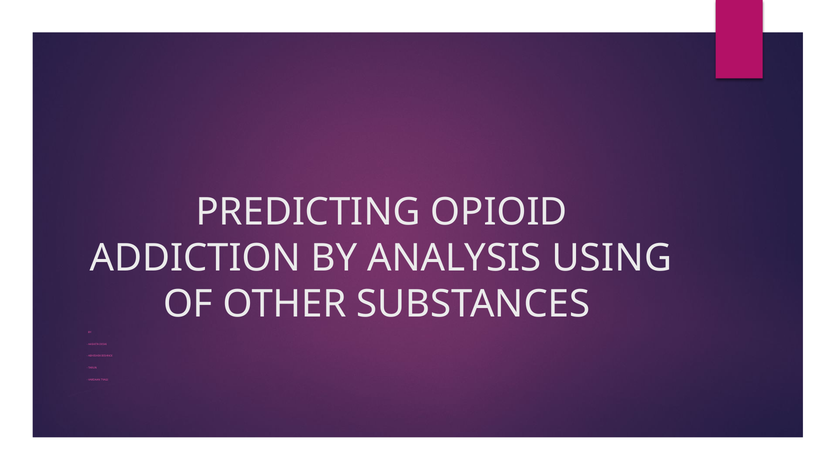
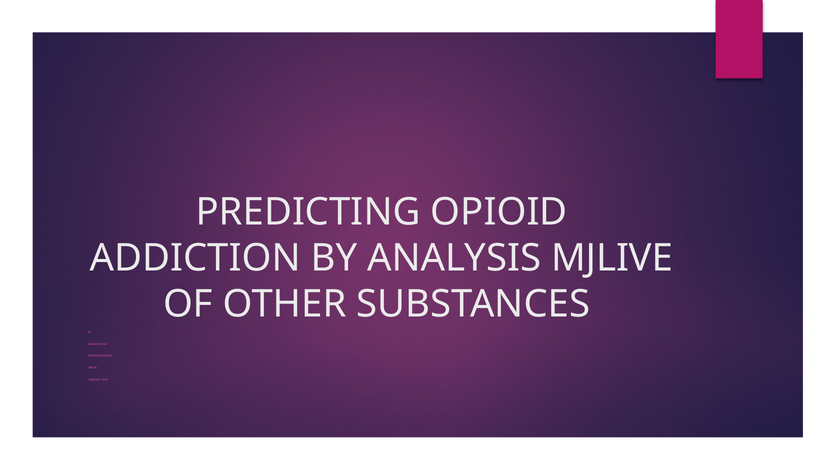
USING: USING -> MJLIVE (612, 258)
